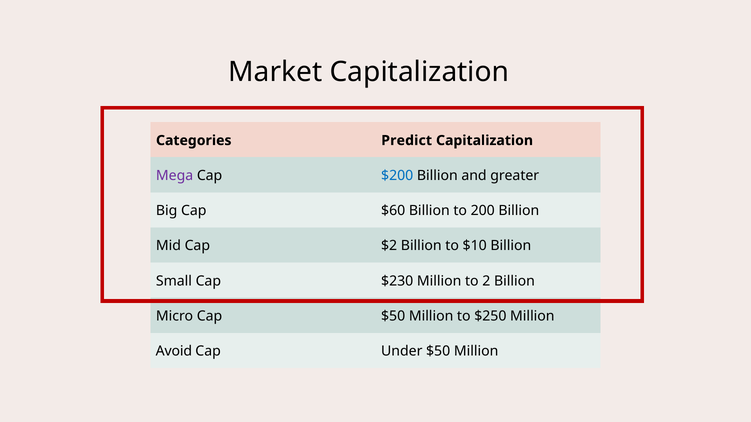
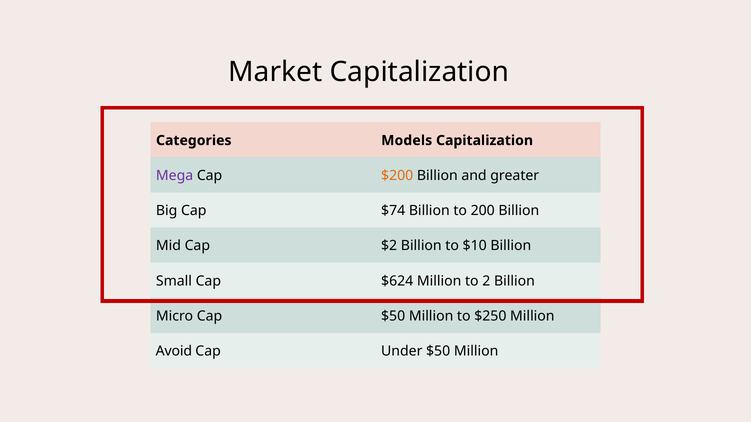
Predict: Predict -> Models (407, 141)
$200 colour: blue -> orange (397, 176)
$60: $60 -> $74 (393, 211)
$230: $230 -> $624 (397, 281)
